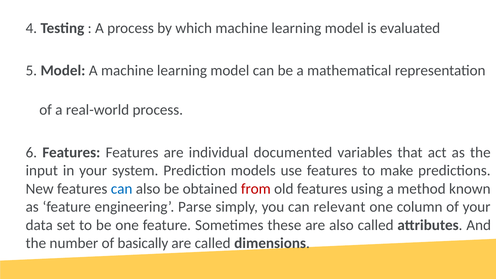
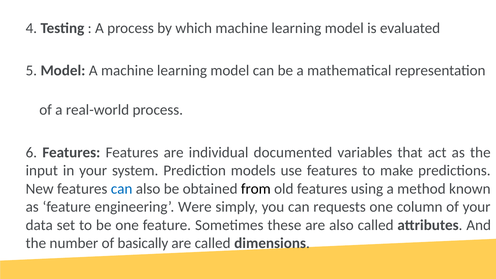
from colour: red -> black (256, 189)
Parse: Parse -> Were (195, 207)
relevant: relevant -> requests (340, 207)
